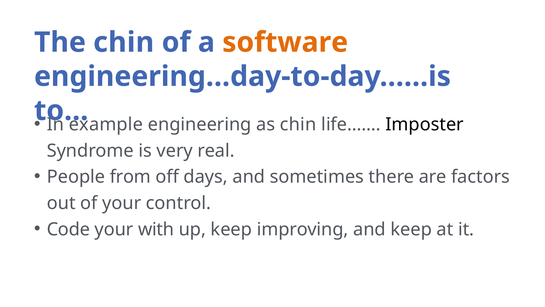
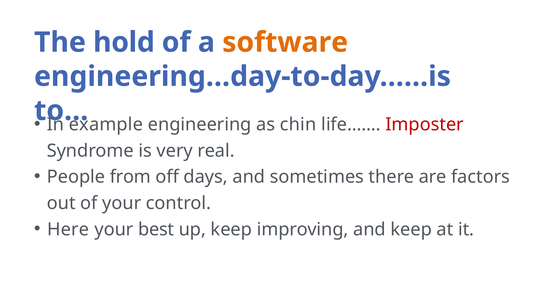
The chin: chin -> hold (124, 42)
Imposter colour: black -> red (425, 124)
Code: Code -> Here (68, 229)
with: with -> best (156, 229)
